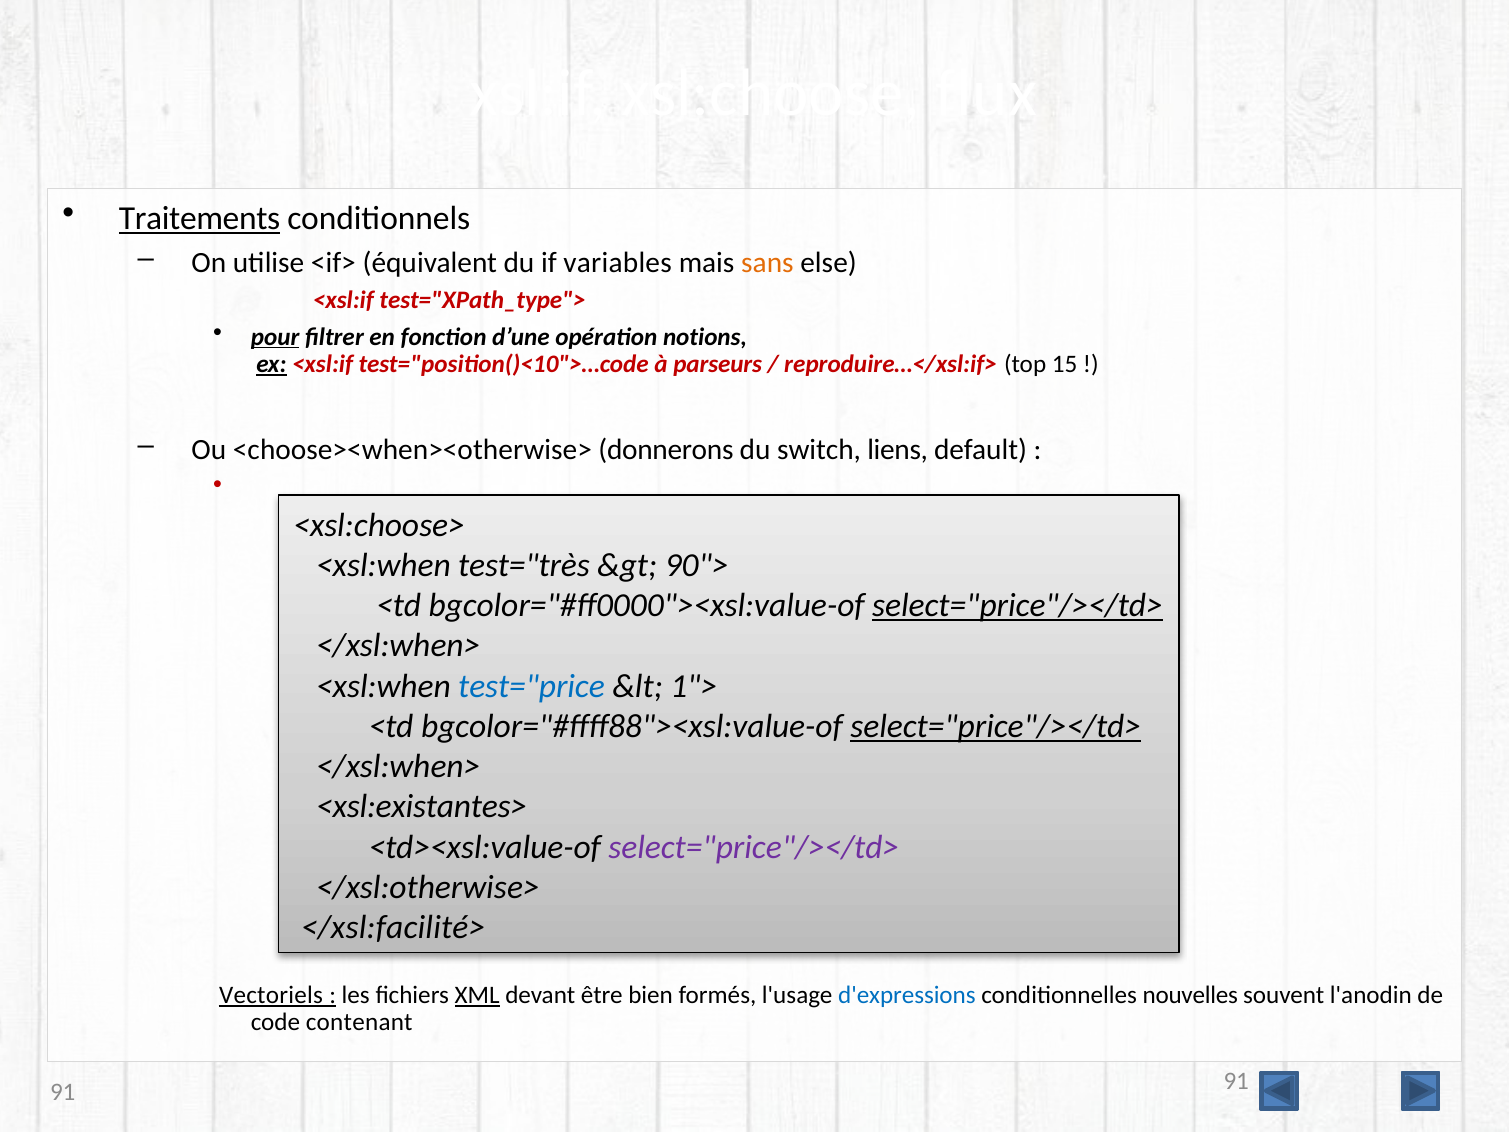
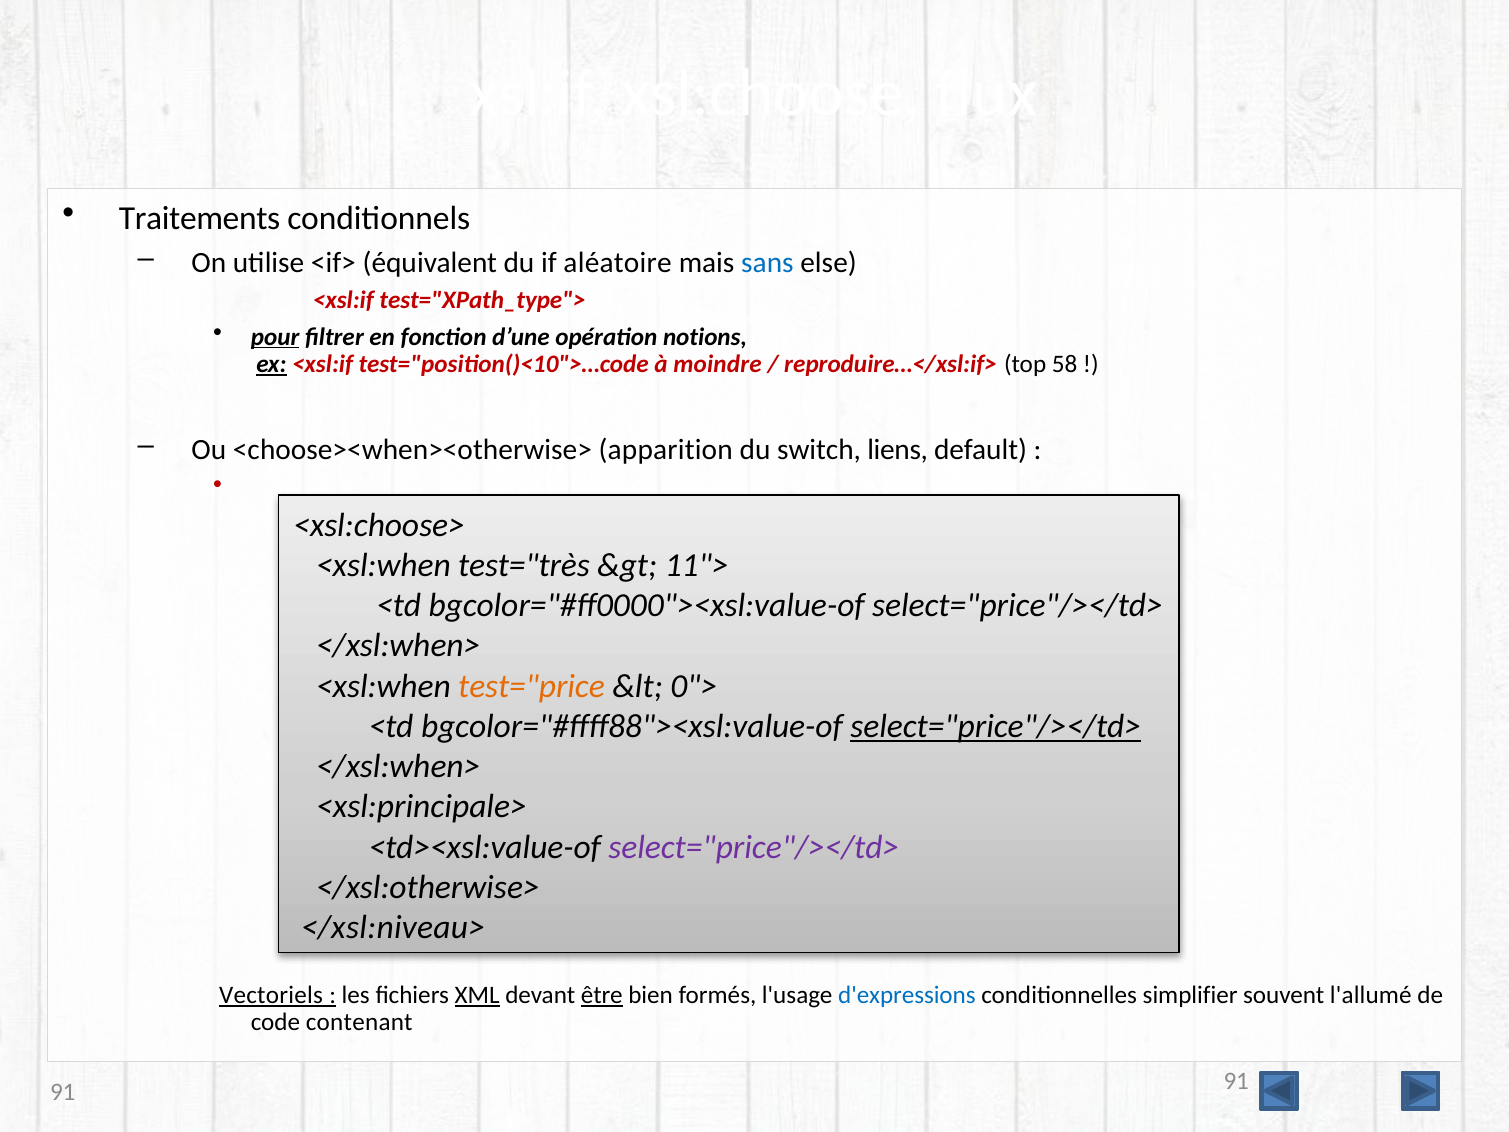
Traitements underline: present -> none (200, 219)
variables: variables -> aléatoire (618, 263)
sans colour: orange -> blue (767, 263)
parseurs: parseurs -> moindre (718, 364)
15: 15 -> 58 (1065, 364)
donnerons: donnerons -> apparition (666, 450)
90">: 90"> -> 11"> (697, 565)
select="price"/></td> underline: present -> none (1017, 605)
test="price colour: blue -> orange (531, 686)
1">: 1"> -> 0"> (694, 686)
<xsl:existantes>: <xsl:existantes> -> <xsl:principale> (421, 807)
</xsl:facilité>: </xsl:facilité> -> </xsl:niveau> (393, 927)
être underline: none -> present (602, 995)
nouvelles: nouvelles -> simplifier (1190, 995)
l'anodin: l'anodin -> l'allumé (1371, 995)
